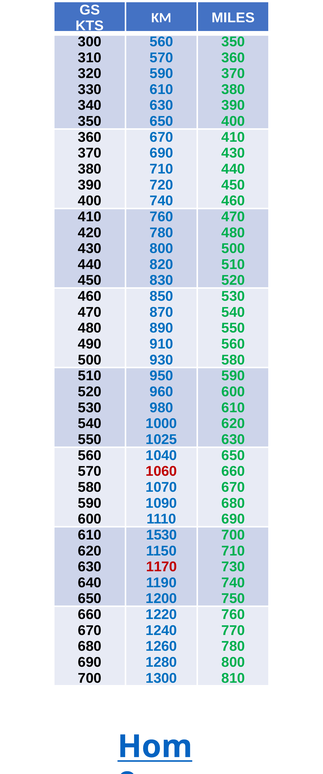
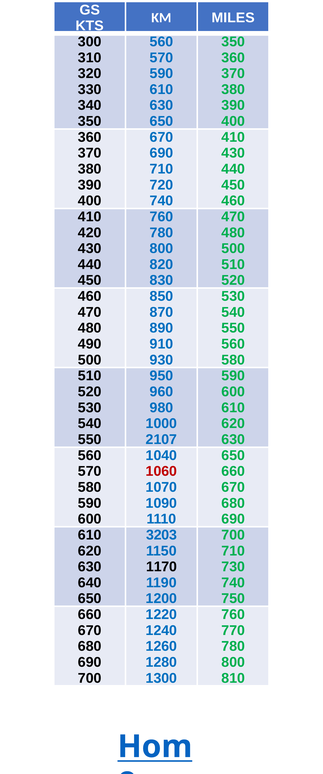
1025: 1025 -> 2107 (161, 439)
1530: 1530 -> 3203 (162, 534)
1170 colour: red -> black (162, 566)
